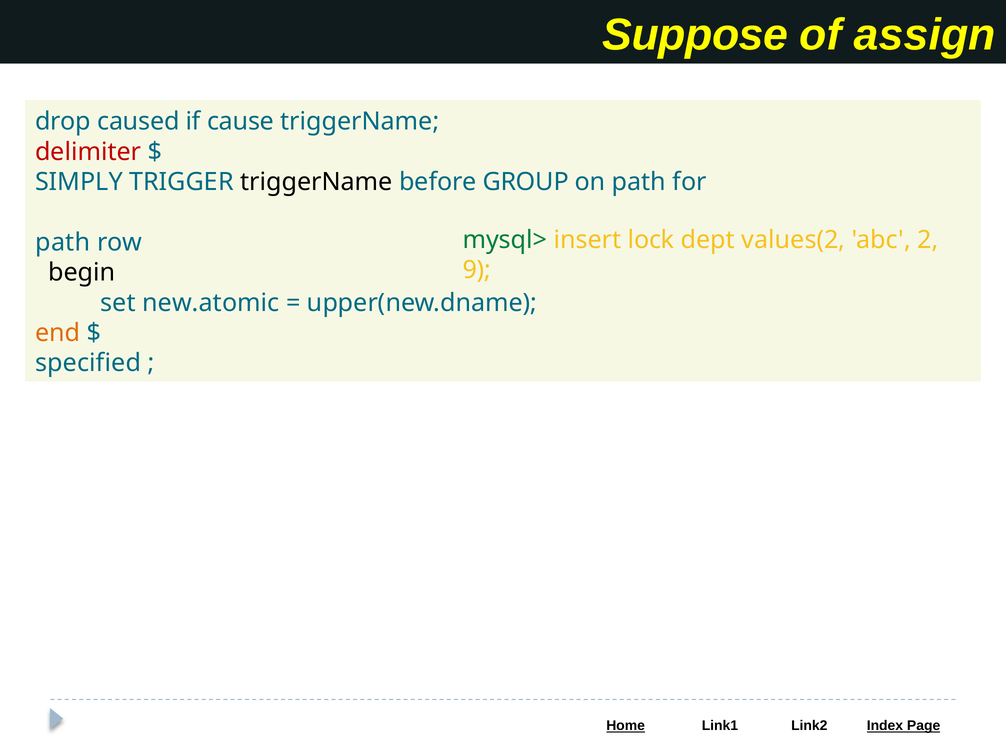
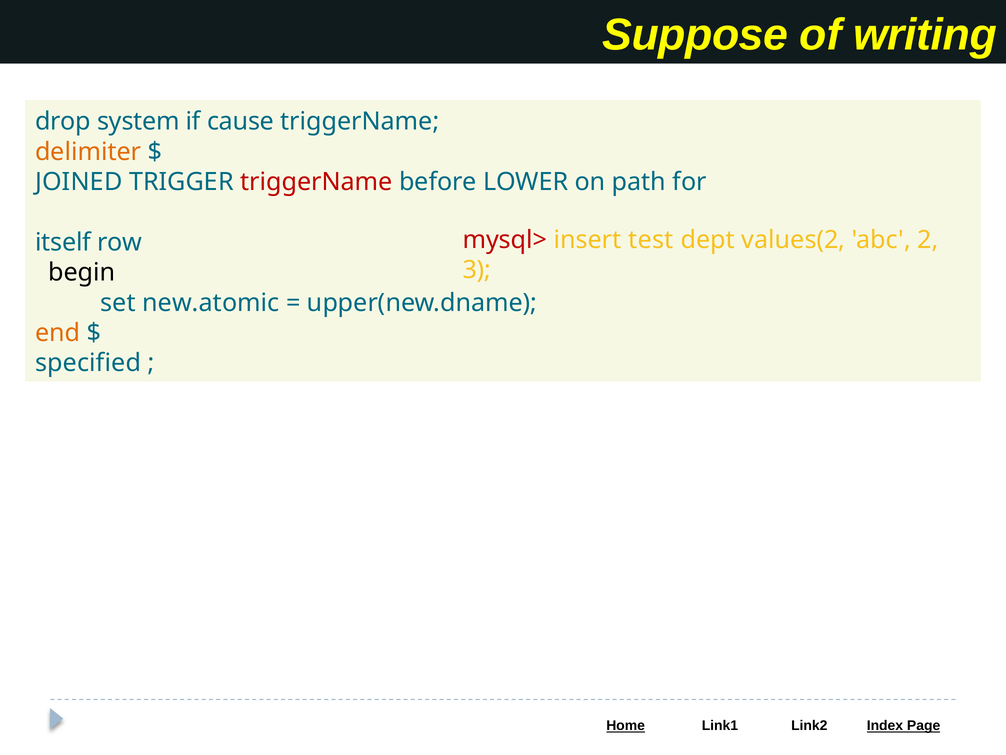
assign: assign -> writing (925, 35)
caused: caused -> system (138, 121)
delimiter colour: red -> orange (88, 152)
SIMPLY: SIMPLY -> JOINED (79, 182)
triggerName colour: black -> red (316, 182)
GROUP: GROUP -> LOWER (526, 182)
mysql> colour: green -> red (505, 240)
lock: lock -> test (651, 240)
path: path -> itself (63, 242)
9: 9 -> 3 (477, 270)
